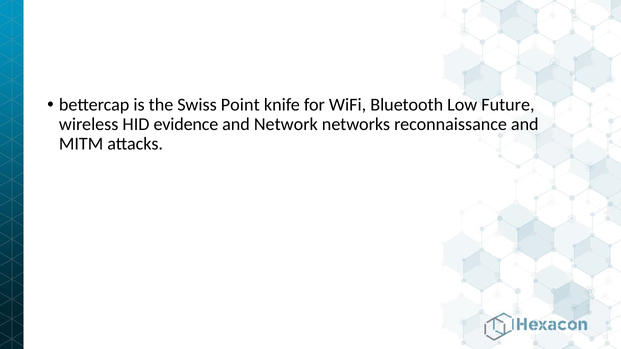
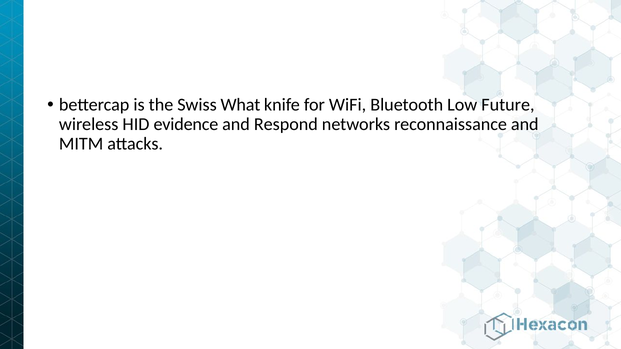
Point: Point -> What (240, 105)
Network: Network -> Respond (286, 125)
